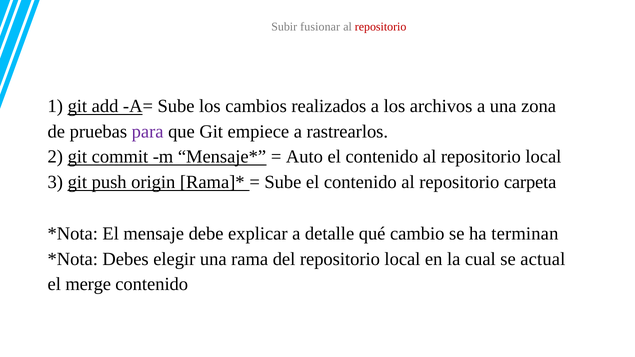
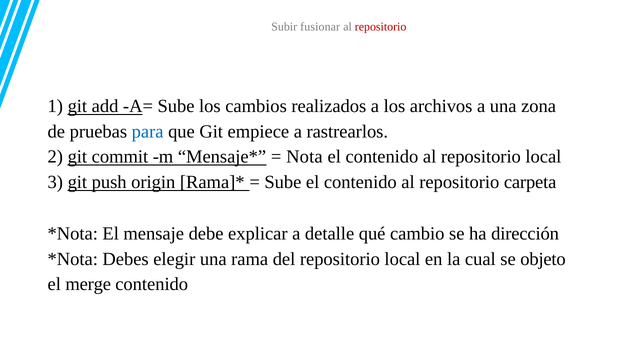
para colour: purple -> blue (148, 132)
Auto: Auto -> Nota (304, 157)
terminan: terminan -> dirección (525, 234)
actual: actual -> objeto (543, 259)
